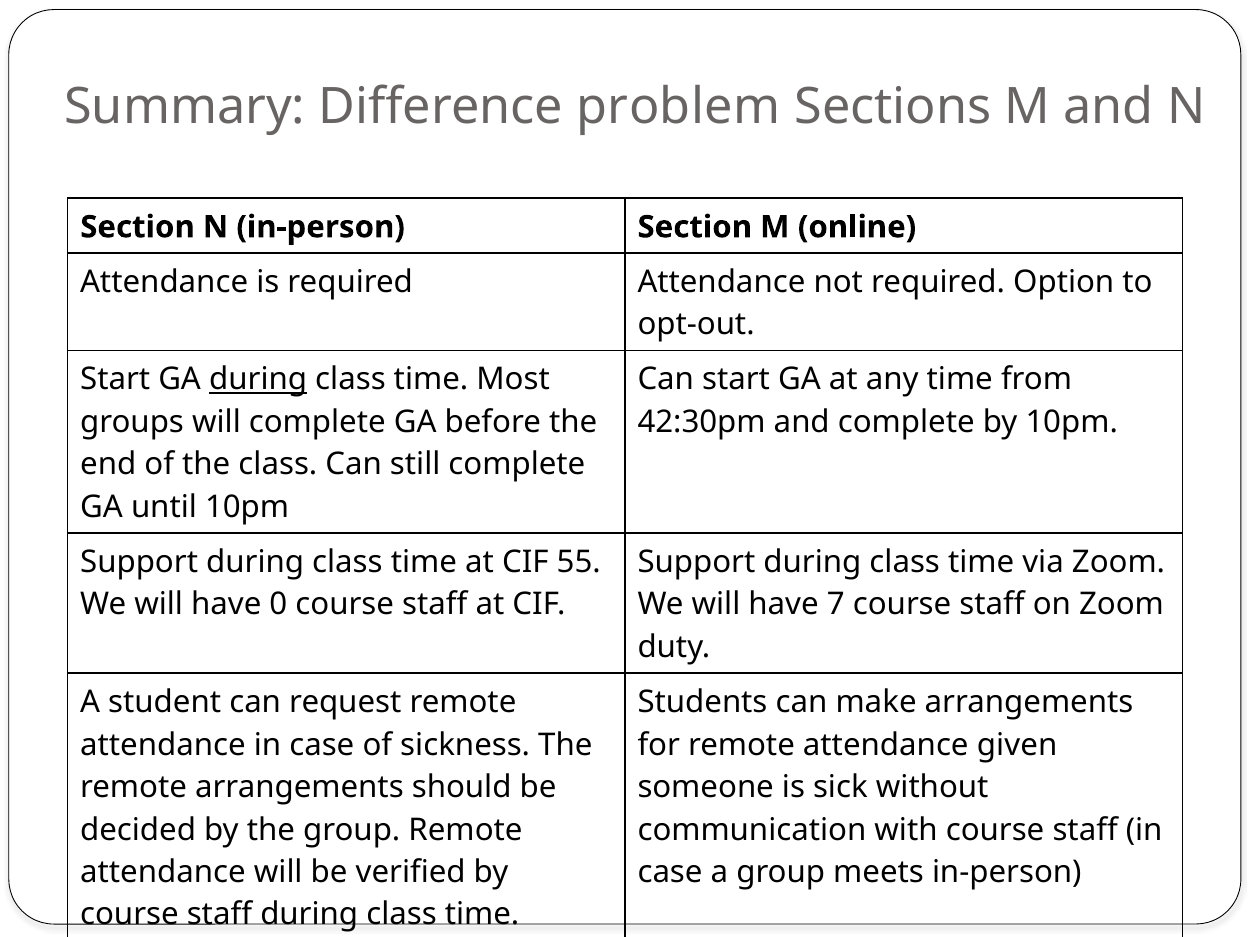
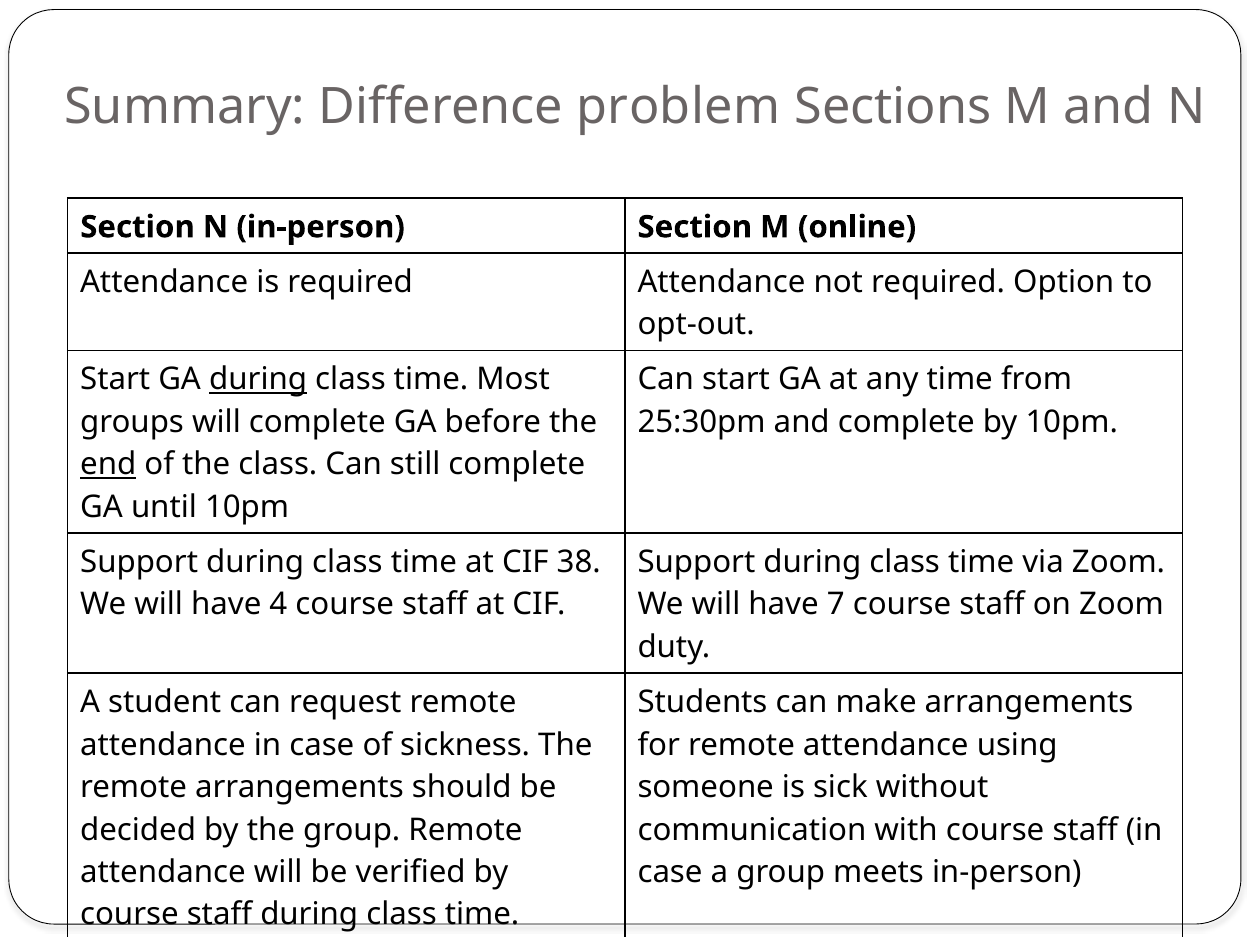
42:30pm: 42:30pm -> 25:30pm (702, 422)
end underline: none -> present (108, 465)
55: 55 -> 38 (579, 562)
0: 0 -> 4 (278, 605)
given: given -> using (1017, 745)
